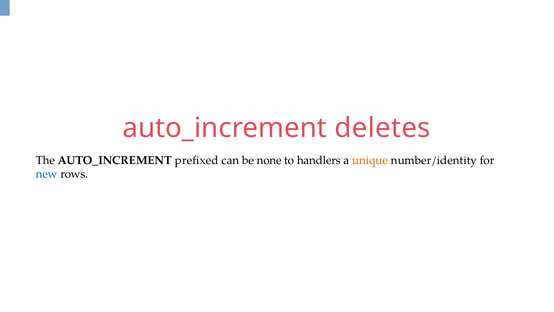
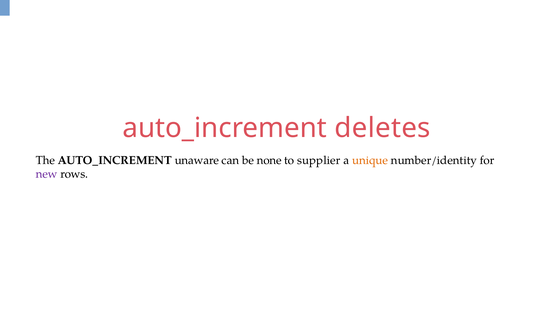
prefixed: prefixed -> unaware (197, 160)
handlers: handlers -> supplier (319, 160)
new colour: blue -> purple (47, 174)
